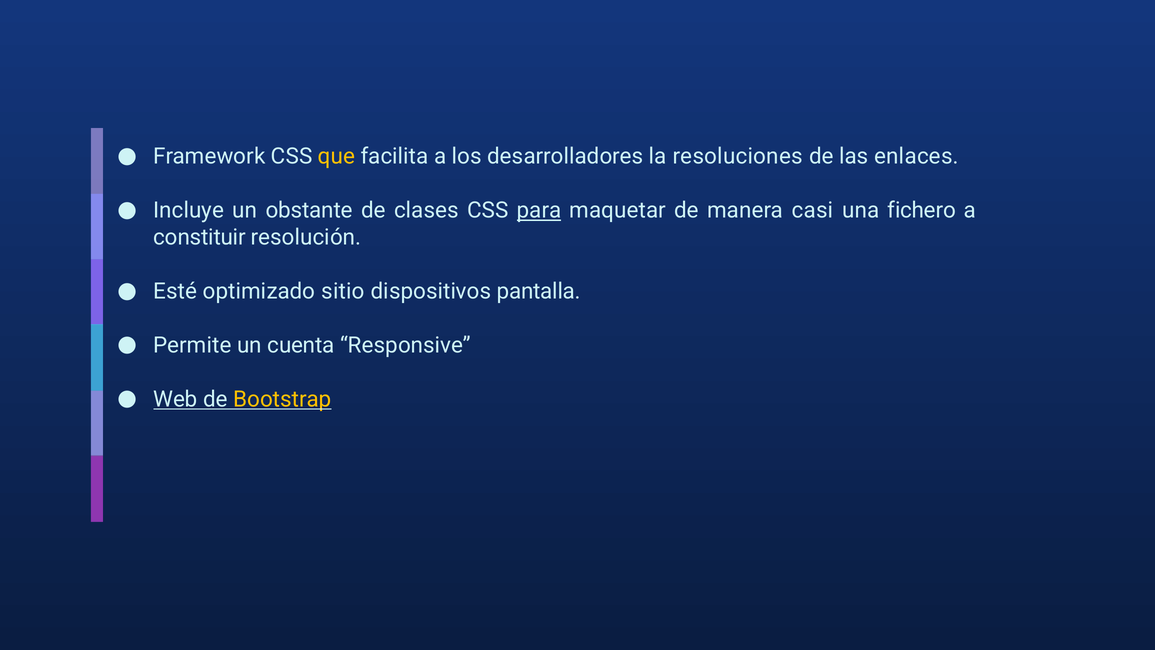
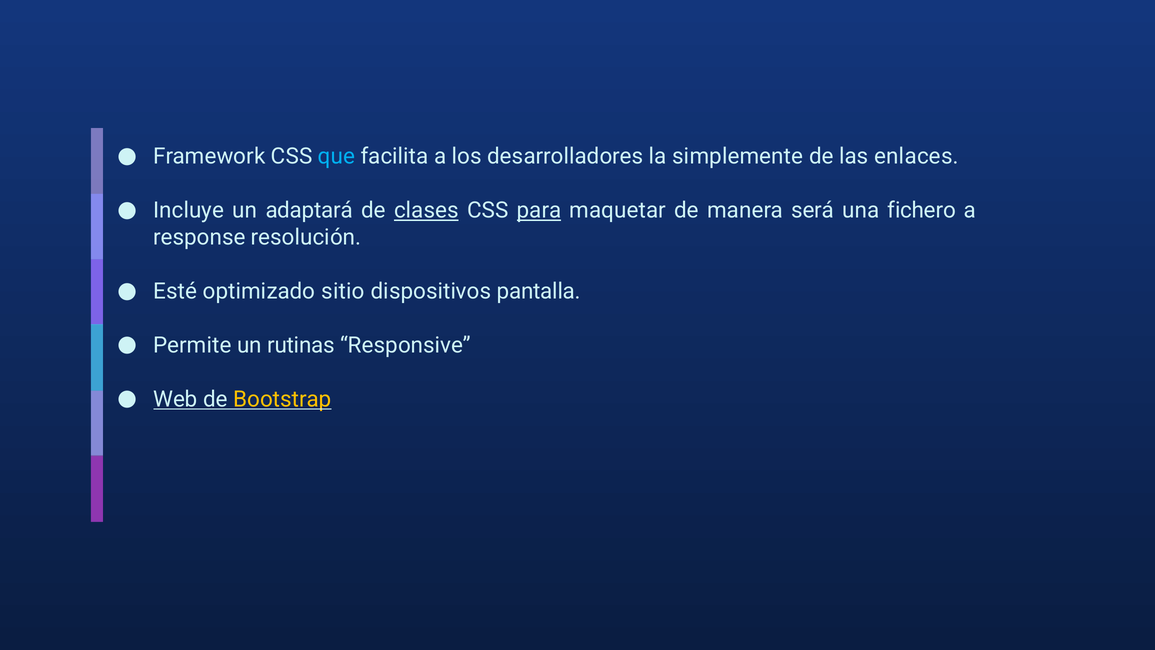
que colour: yellow -> light blue (336, 156)
resoluciones: resoluciones -> simplemente (738, 156)
obstante: obstante -> adaptará (309, 210)
clases underline: none -> present (426, 210)
casi: casi -> será (813, 210)
constituir: constituir -> response (199, 237)
cuenta: cuenta -> rutinas (301, 345)
